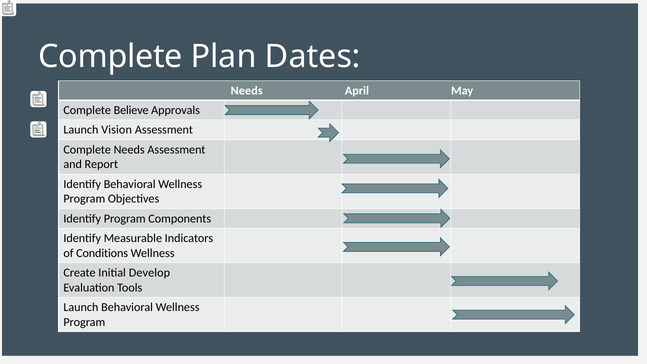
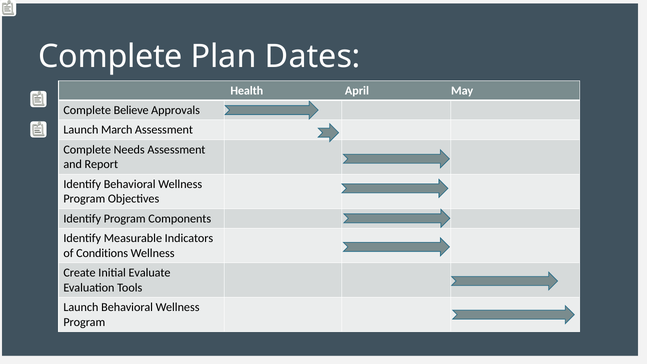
Needs: Needs -> Health (247, 91)
Vision: Vision -> March (117, 130)
Develop: Develop -> Evaluate (150, 273)
